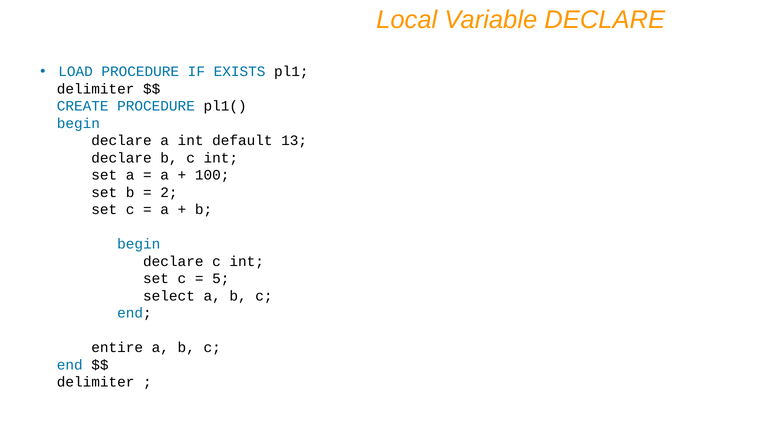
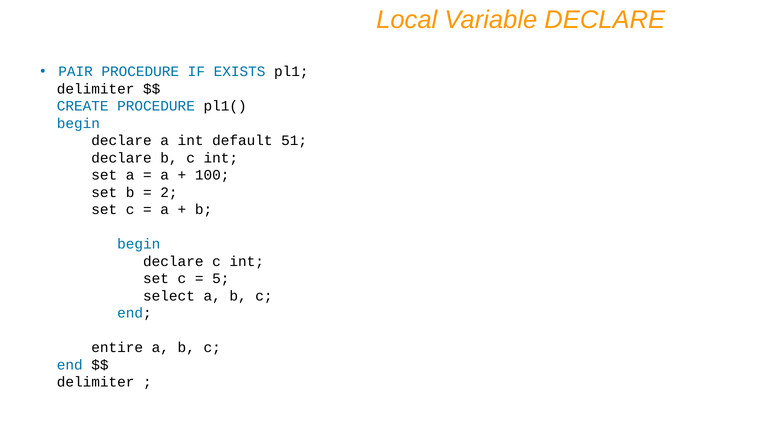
LOAD: LOAD -> PAIR (76, 72)
13: 13 -> 51 (294, 141)
